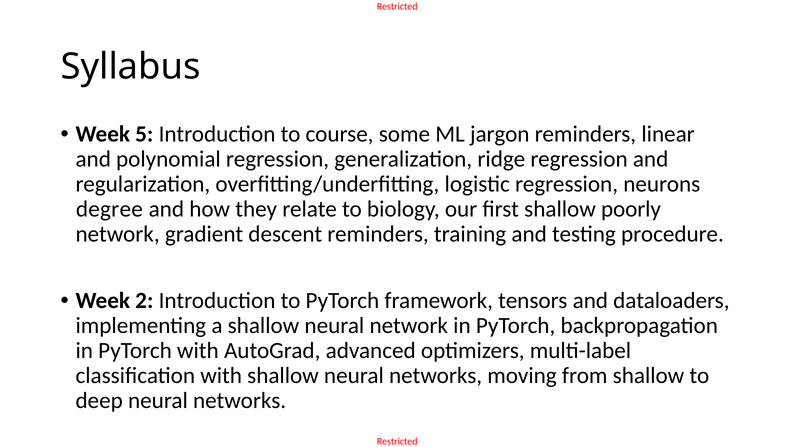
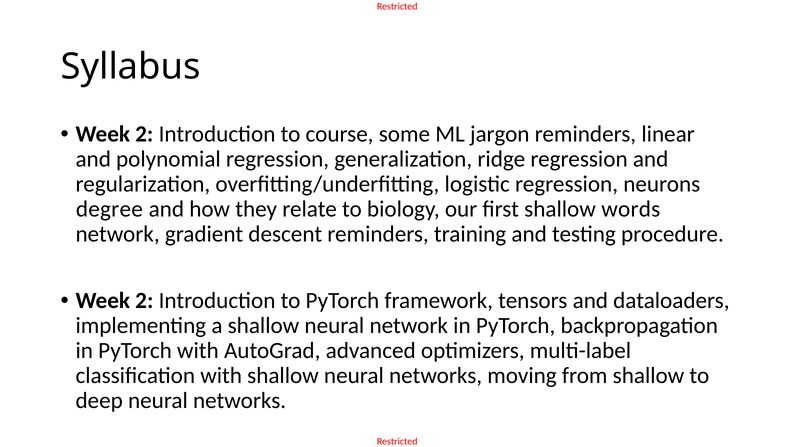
5: 5 -> 2 (144, 134)
poorly: poorly -> words (631, 209)
